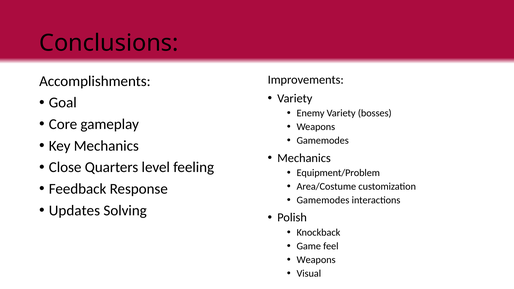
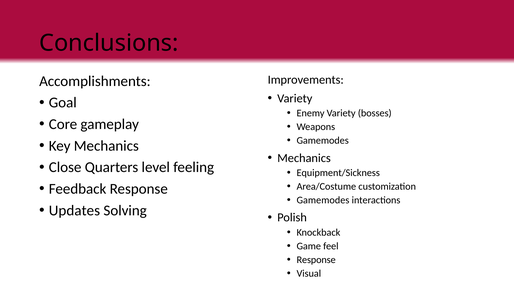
Equipment/Problem: Equipment/Problem -> Equipment/Sickness (338, 173)
Weapons: Weapons -> Response (316, 260)
